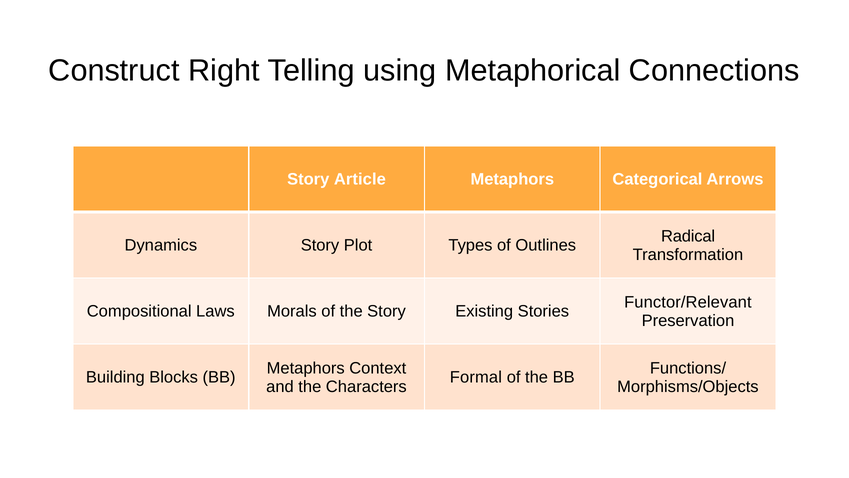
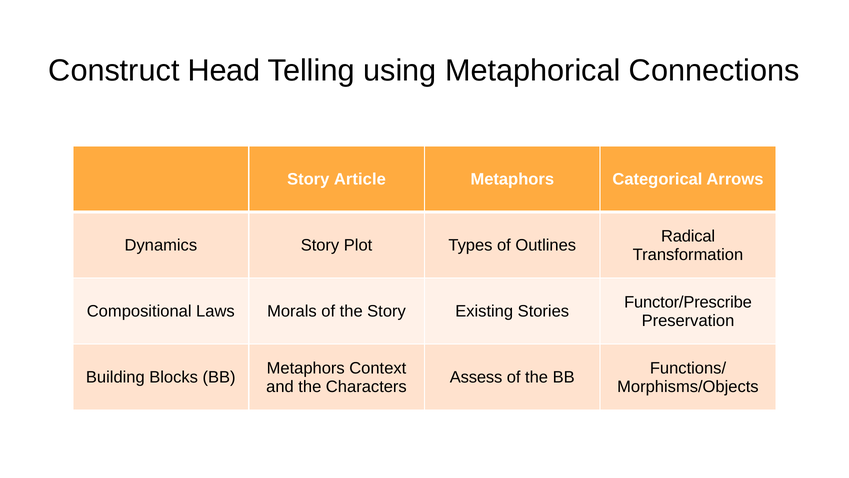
Right: Right -> Head (224, 70)
Functor/Relevant: Functor/Relevant -> Functor/Prescribe (688, 302)
Formal: Formal -> Assess (476, 377)
